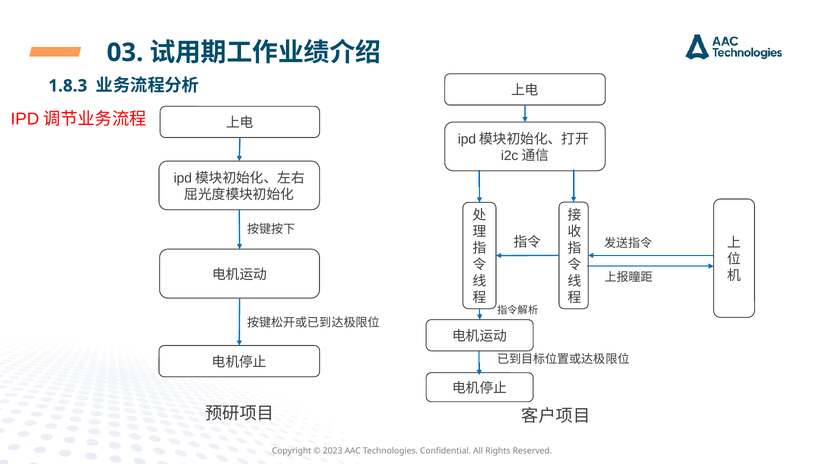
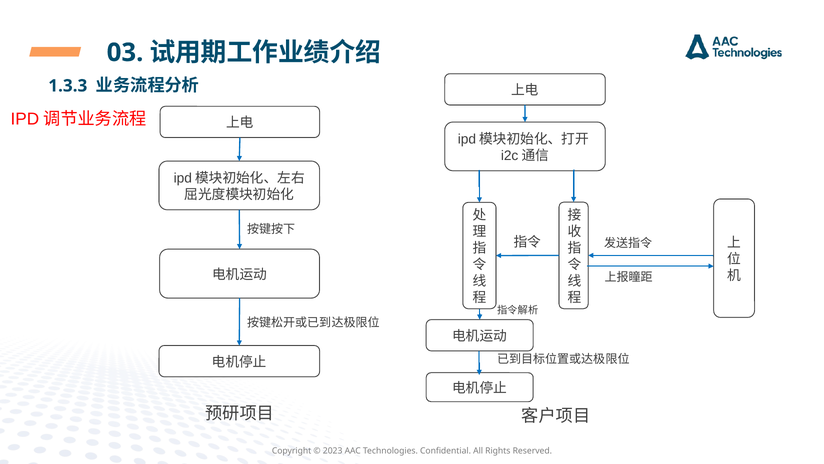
1.8.3: 1.8.3 -> 1.3.3 (68, 86)
